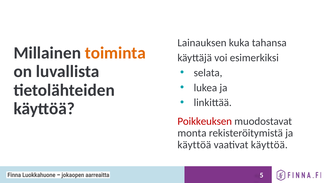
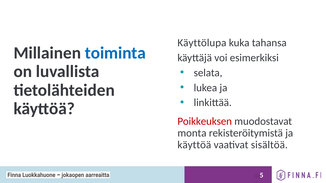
Lainauksen: Lainauksen -> Käyttölupa (202, 43)
toiminta colour: orange -> blue (115, 53)
vaativat käyttöä: käyttöä -> sisältöä (269, 145)
